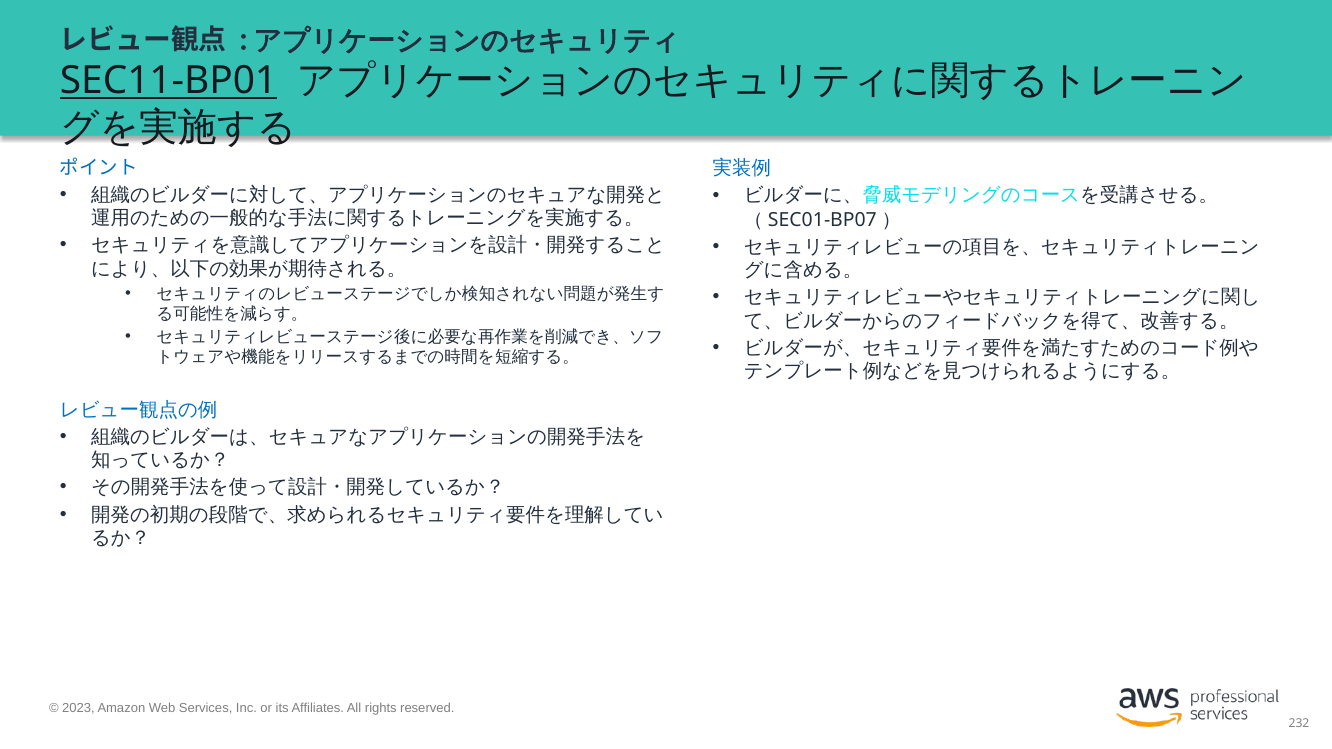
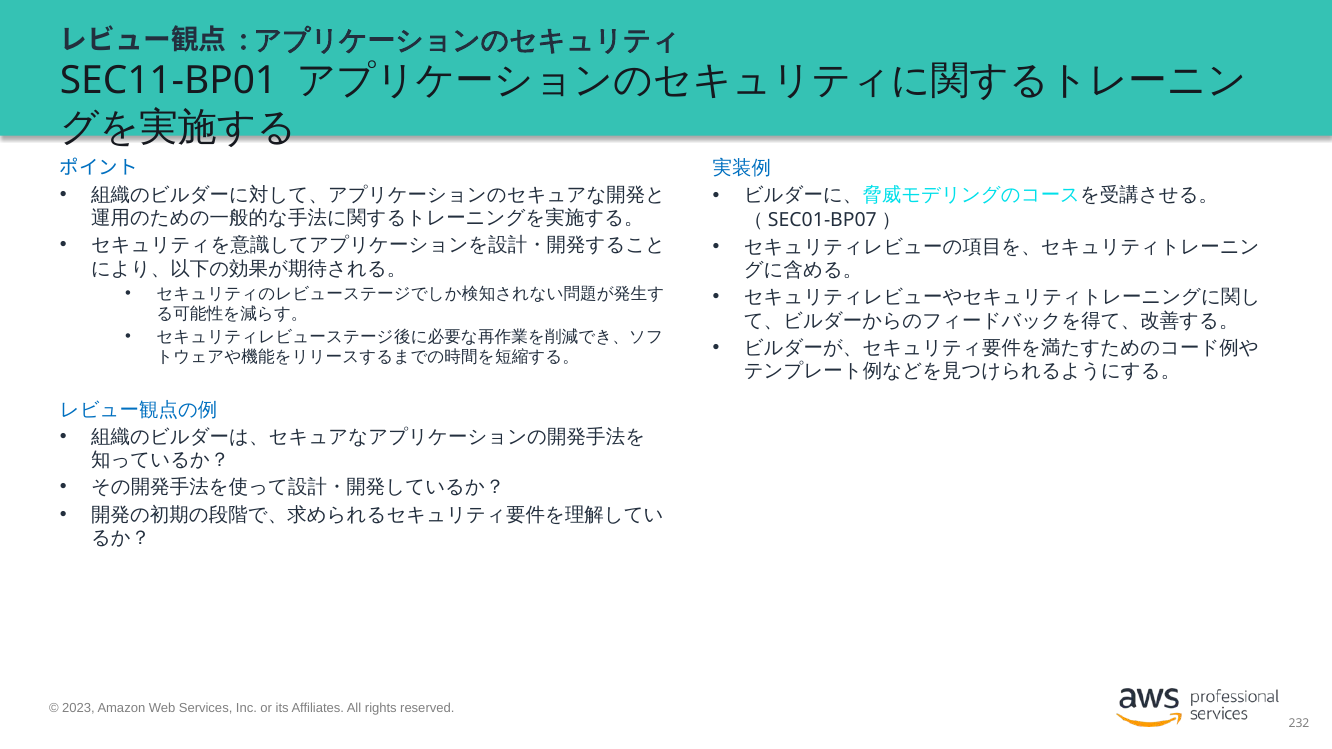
SEC11-BP01 underline: present -> none (169, 81)
